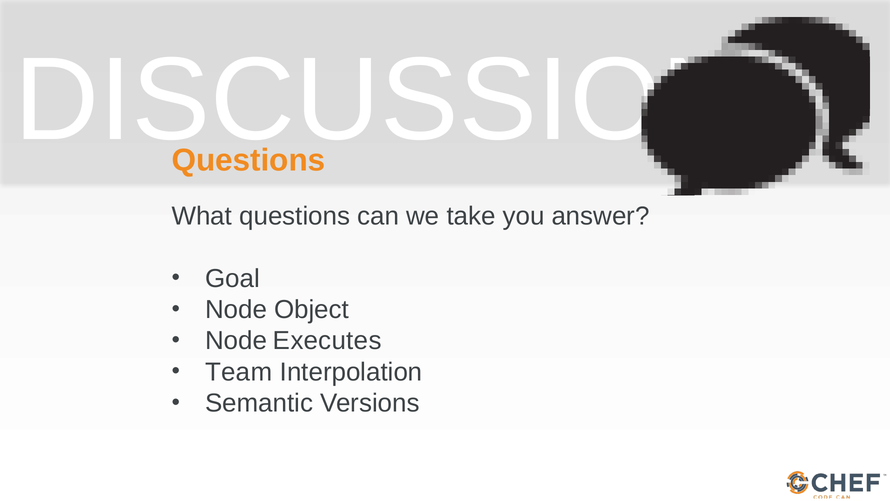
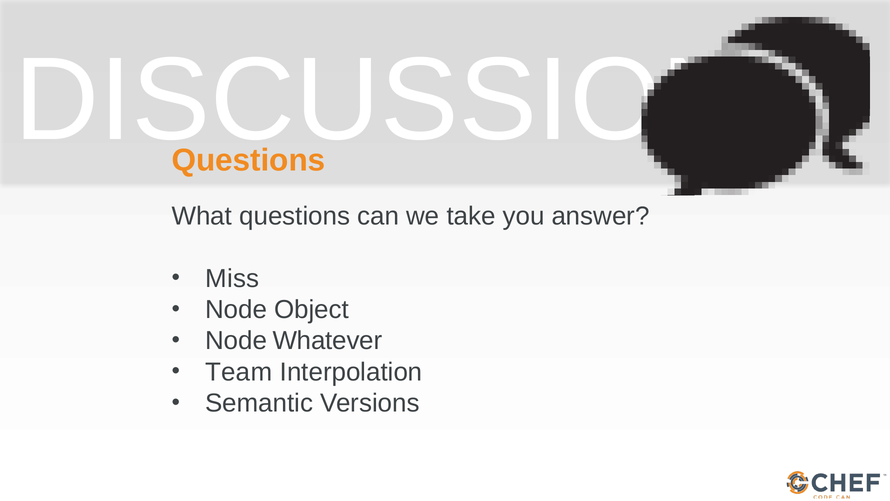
Goal: Goal -> Miss (232, 278)
Executes: Executes -> Whatever (327, 341)
